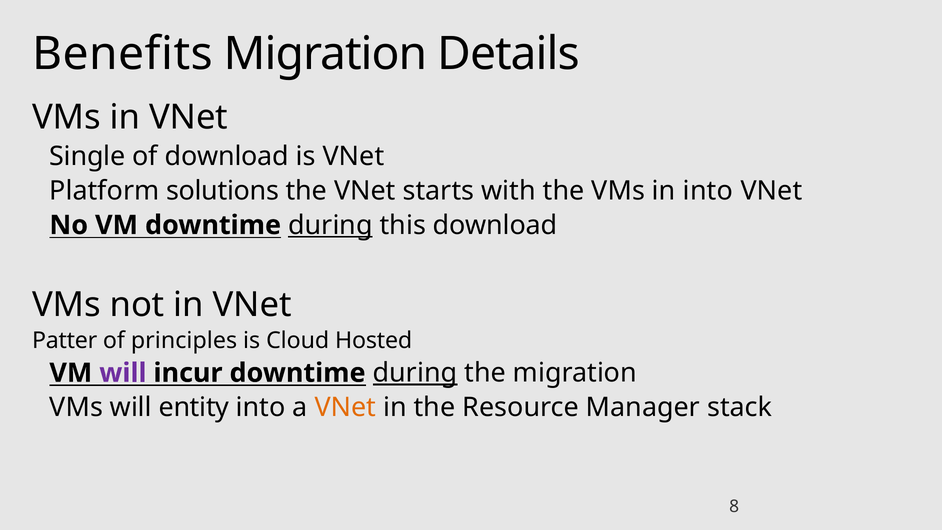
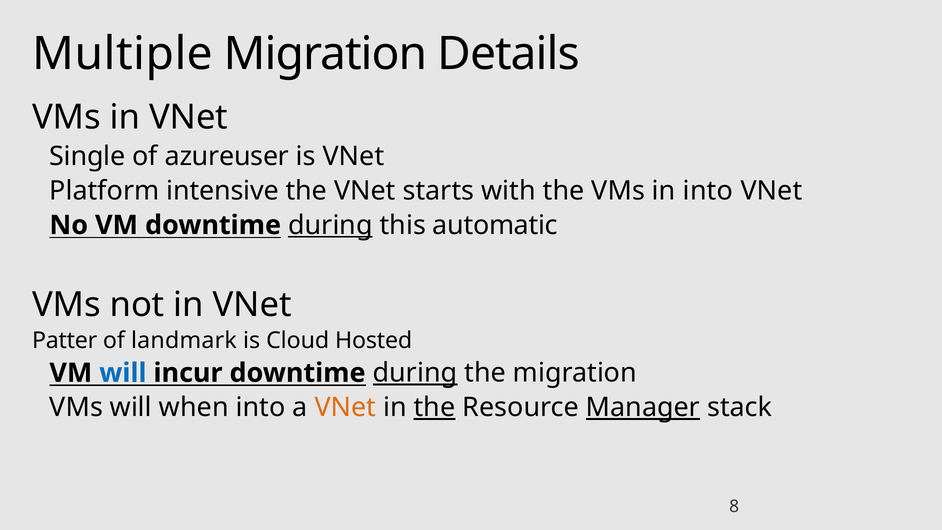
Benefits: Benefits -> Multiple (123, 54)
of download: download -> azureuser (227, 156)
solutions: solutions -> intensive (223, 191)
this download: download -> automatic (495, 225)
principles: principles -> landmark (184, 340)
will colour: purple -> blue (123, 373)
entity: entity -> when (194, 407)
the underline: none -> present (434, 407)
Manager underline: none -> present (643, 407)
